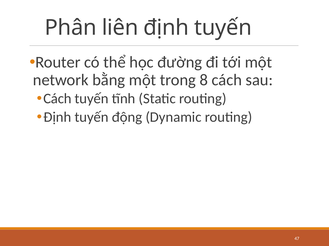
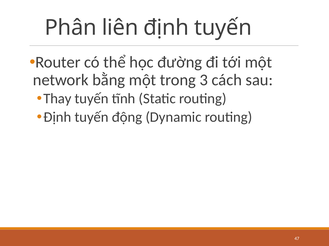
8: 8 -> 3 (204, 80)
Cách: Cách -> Thay (57, 99)
